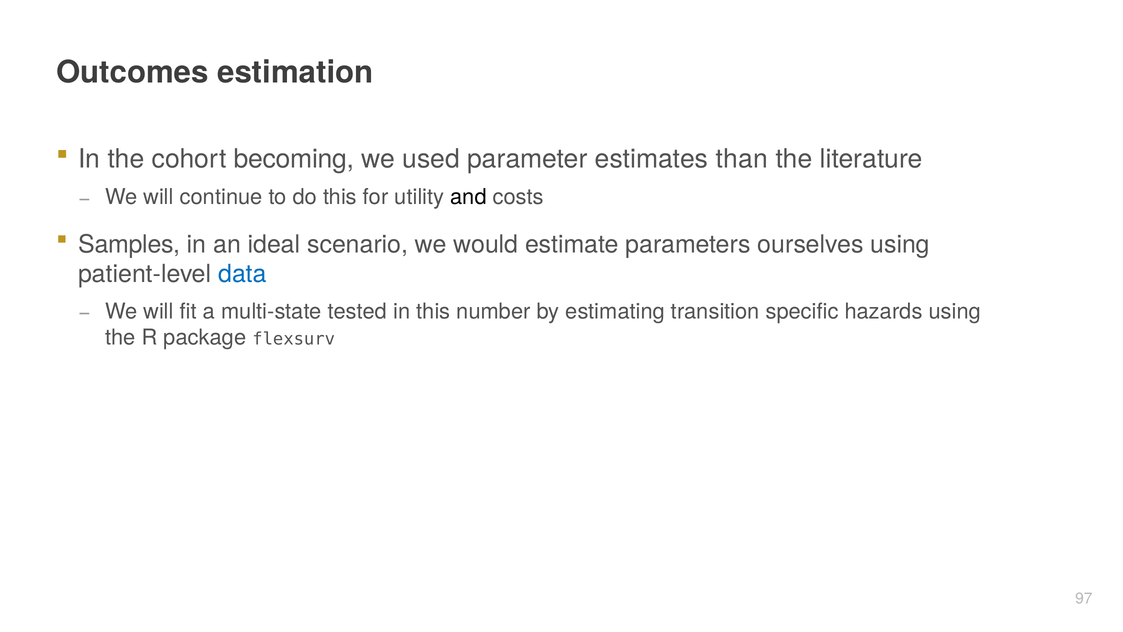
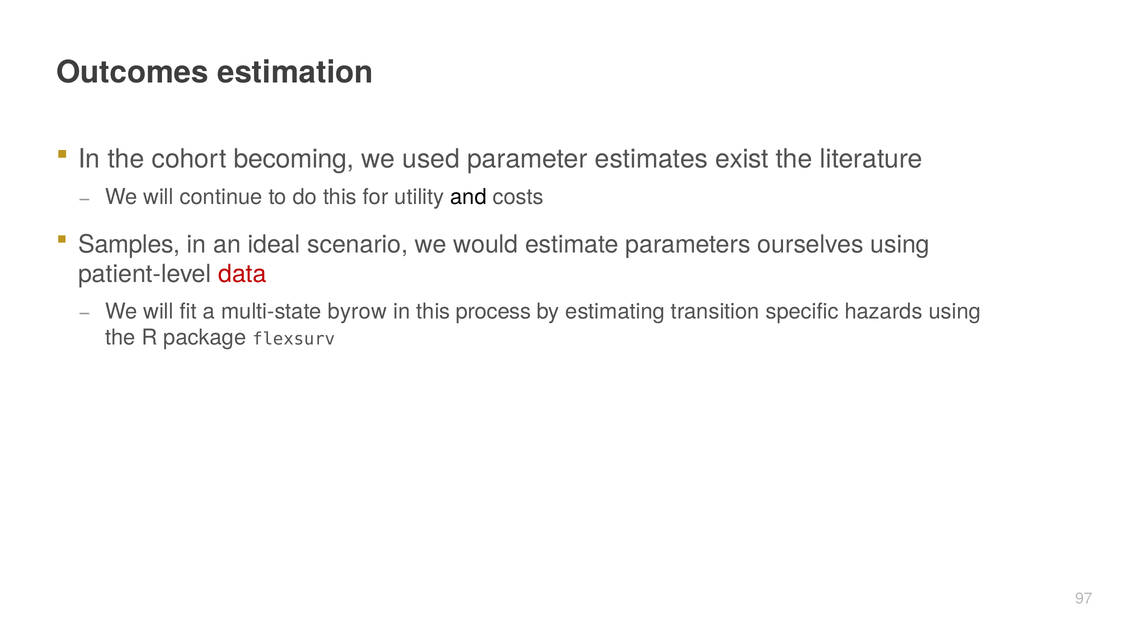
than: than -> exist (742, 159)
data colour: blue -> red (242, 274)
tested: tested -> byrow (357, 311)
number: number -> process (494, 311)
